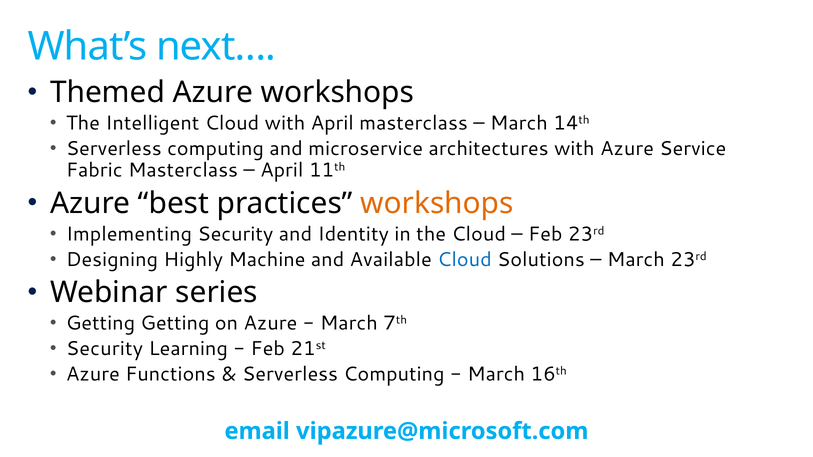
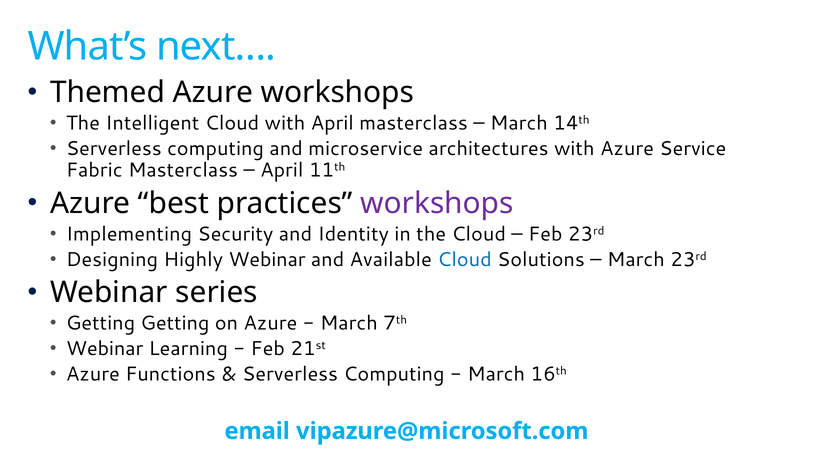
workshops colour: orange -> purple (437, 203)
Highly Machine: Machine -> Webinar (267, 260)
Security: Security -> Webinar (105, 349)
